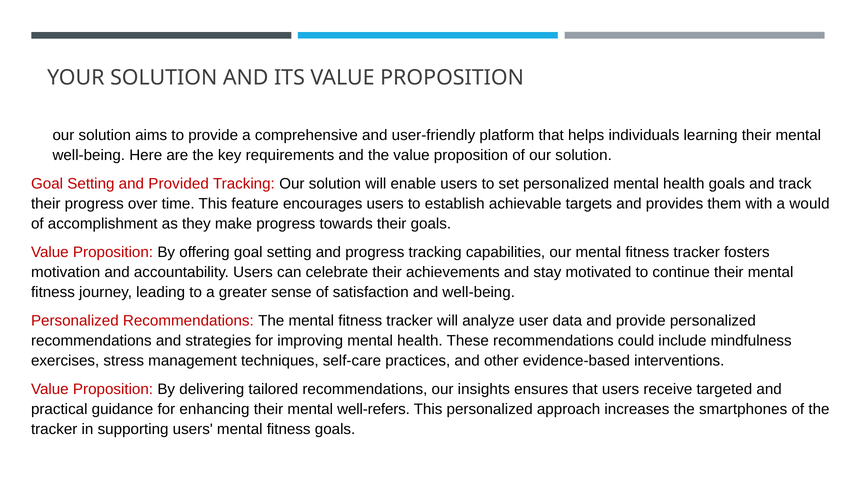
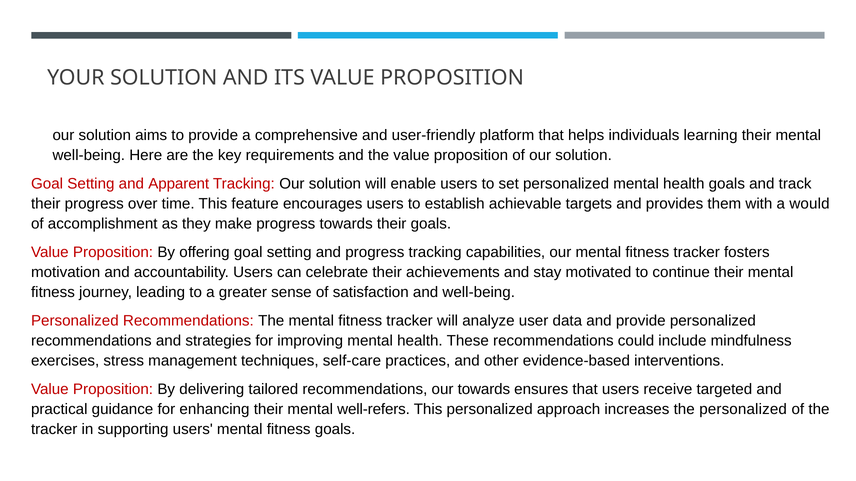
Provided: Provided -> Apparent (179, 184)
our insights: insights -> towards (484, 389)
the smartphones: smartphones -> personalized (743, 409)
